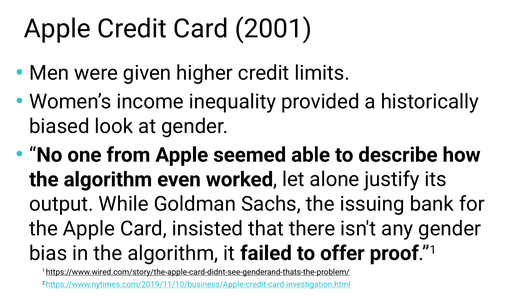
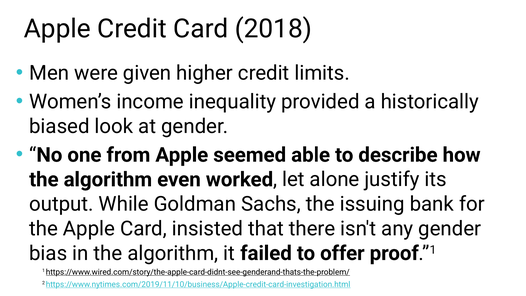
2001: 2001 -> 2018 (273, 29)
